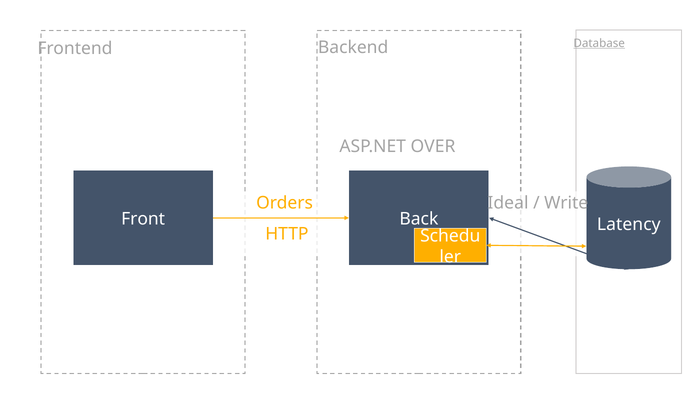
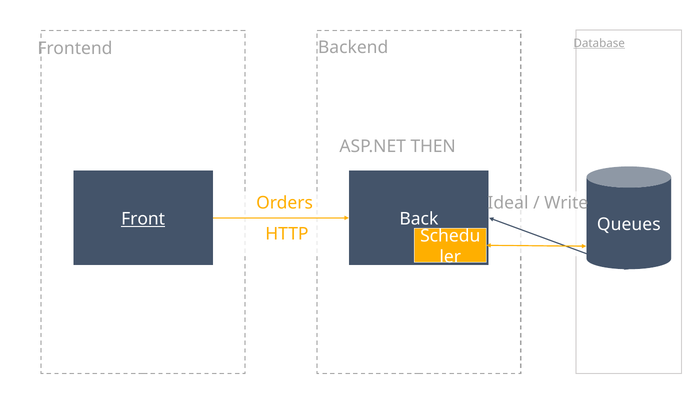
OVER: OVER -> THEN (433, 146)
Front underline: none -> present (143, 219)
Latency: Latency -> Queues (629, 224)
